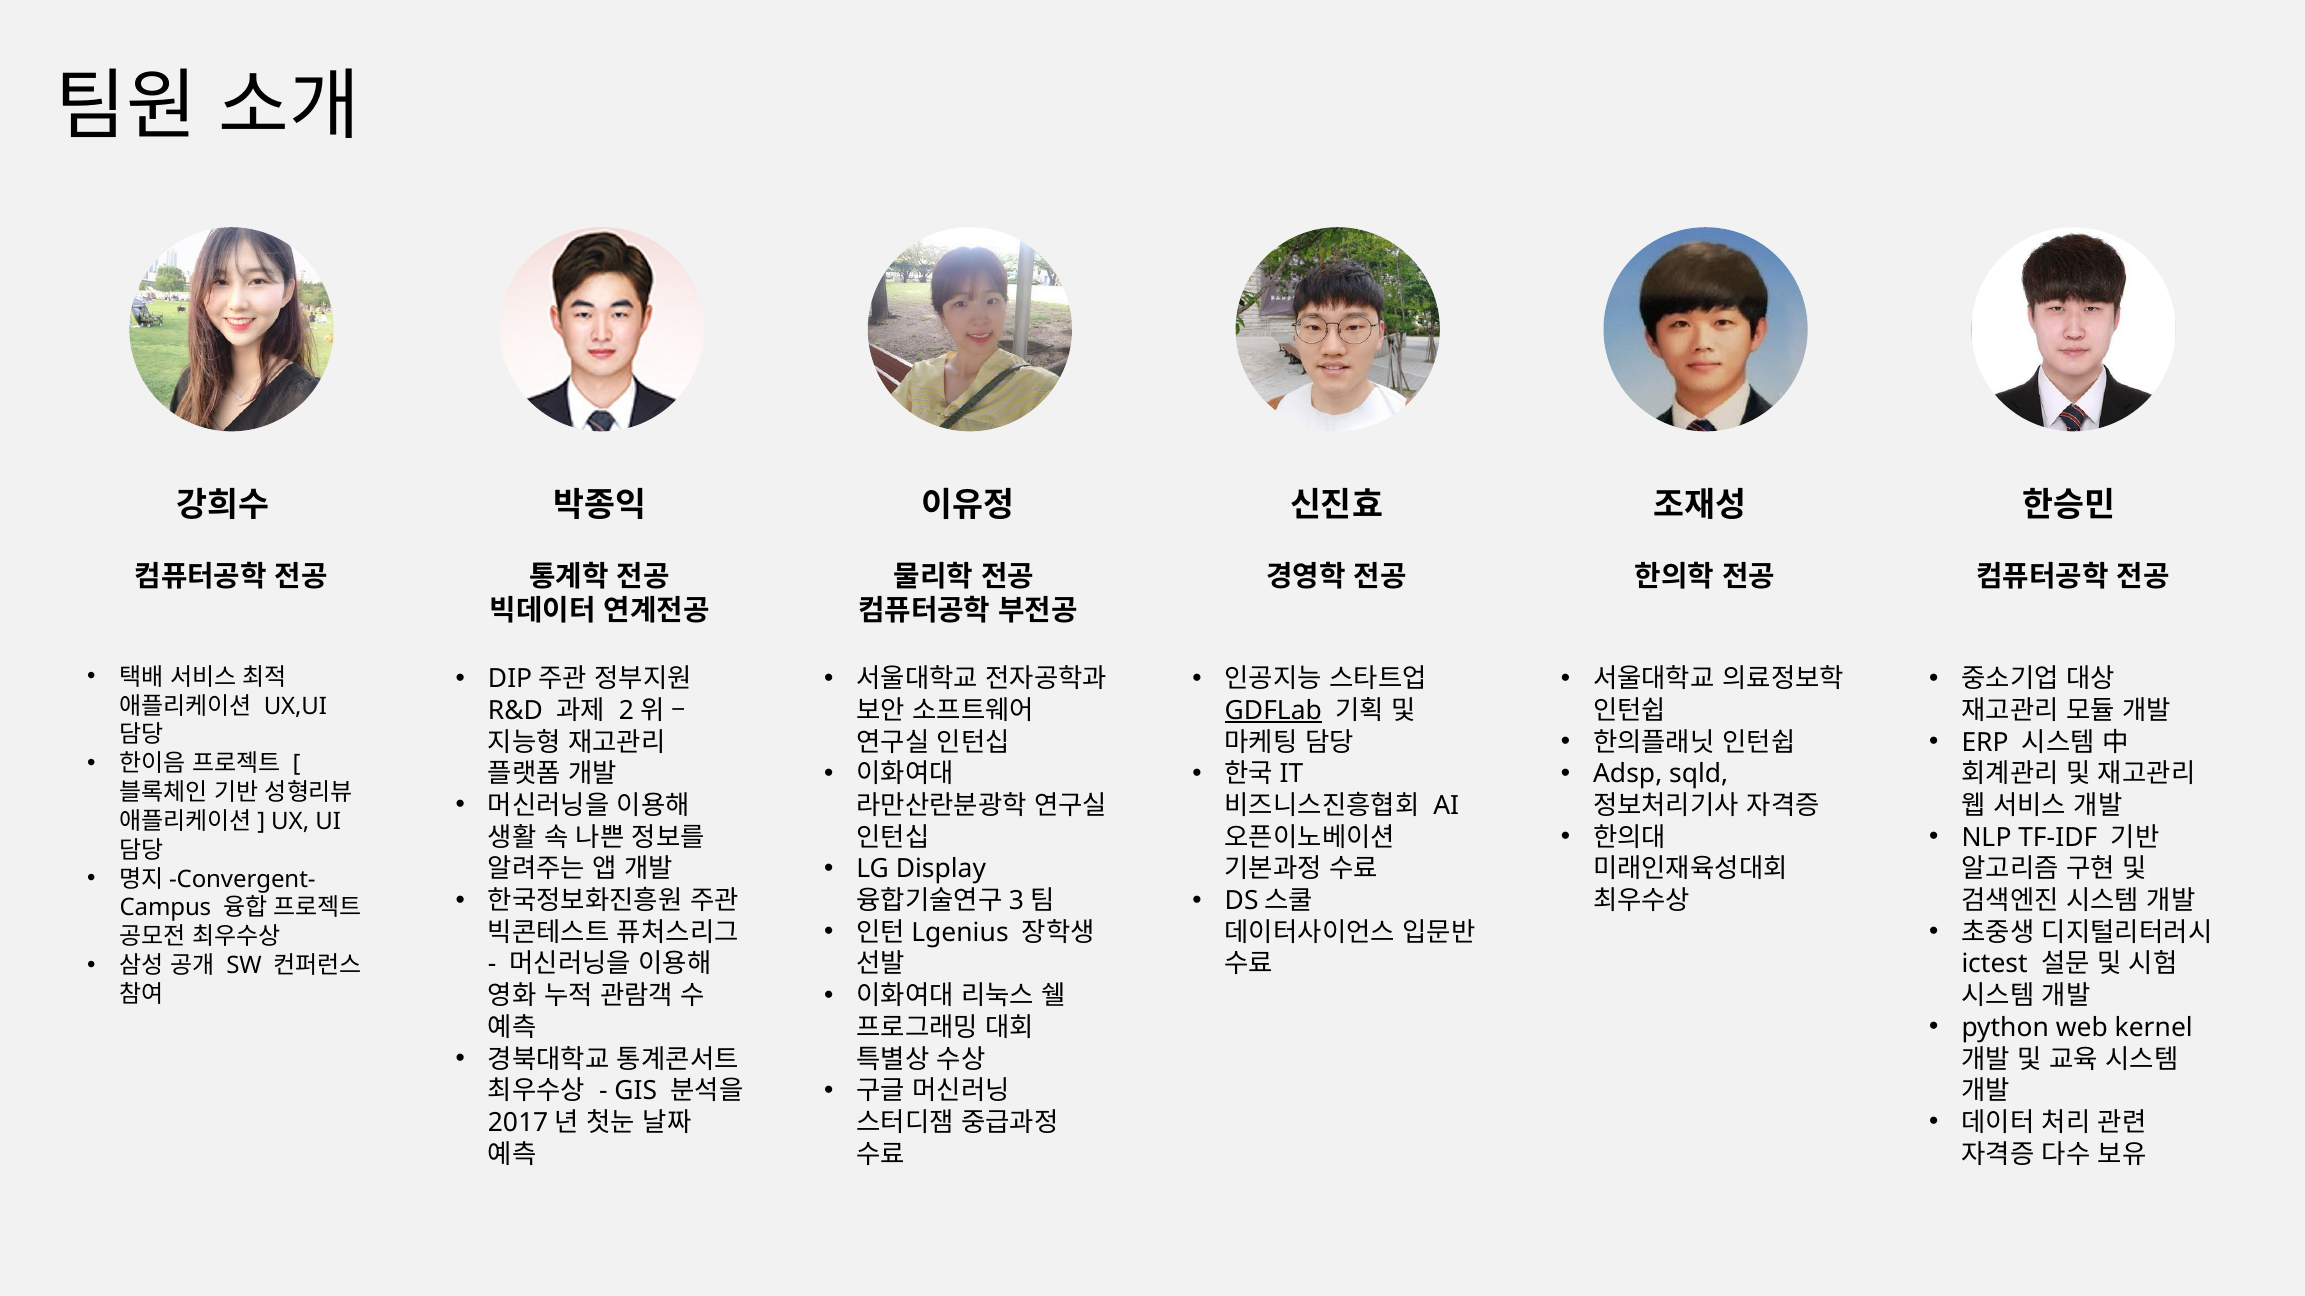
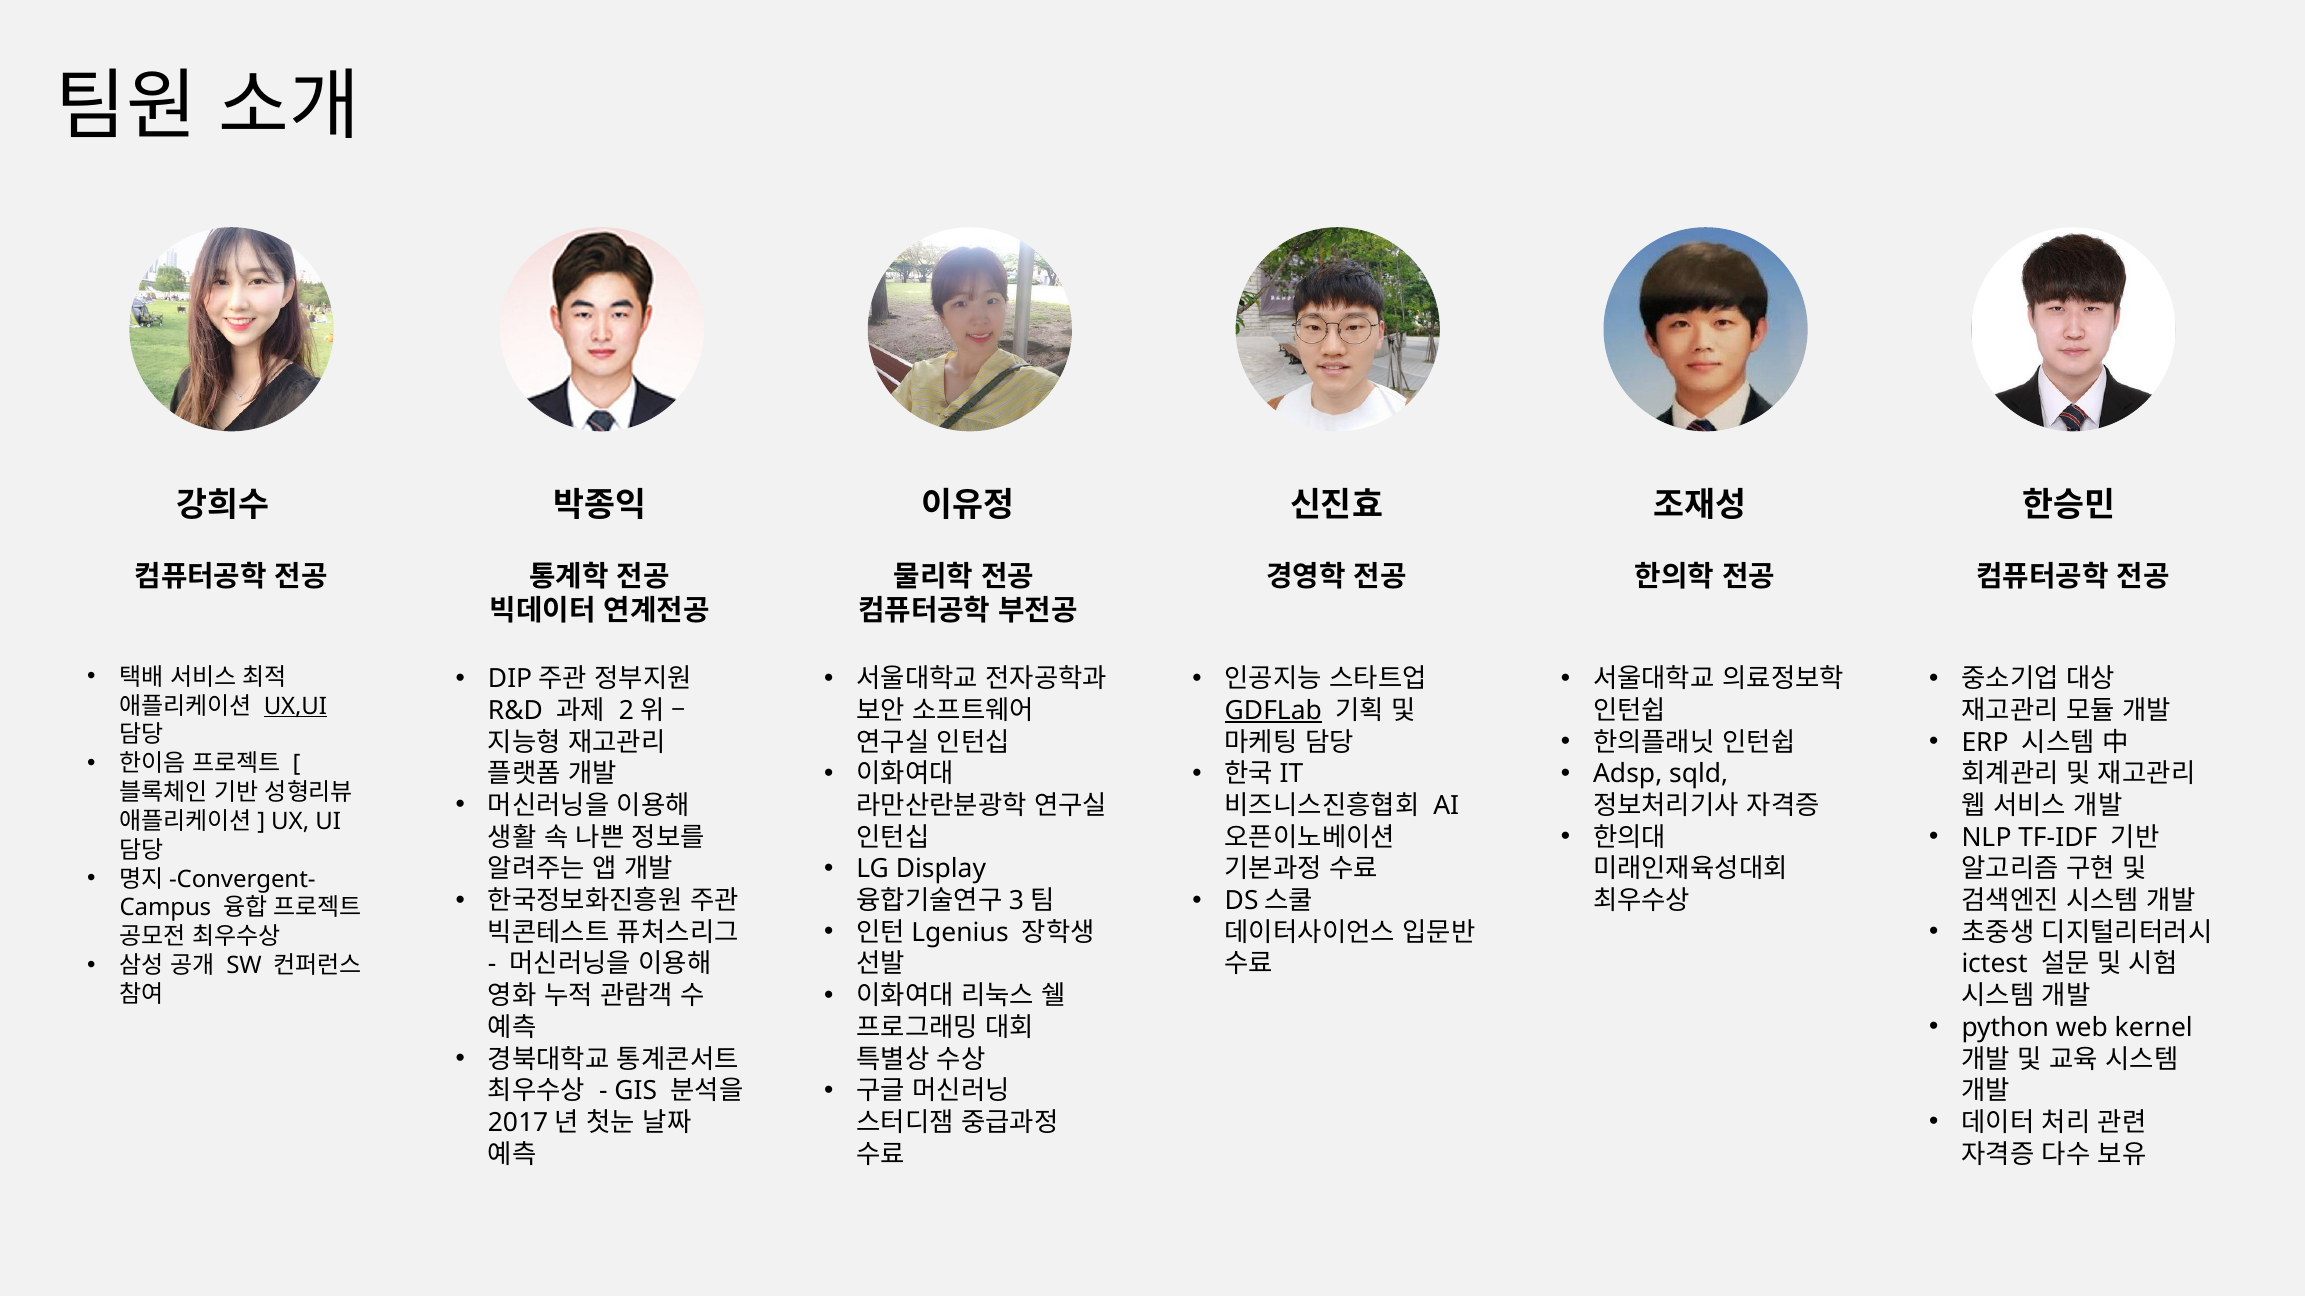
UX,UI underline: none -> present (295, 706)
